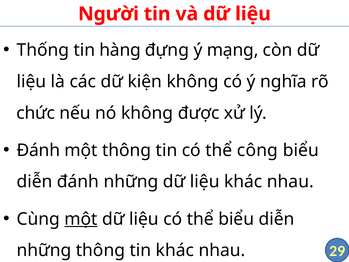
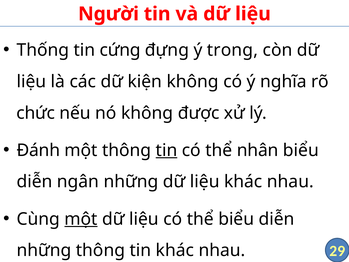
hàng: hàng -> cứng (120, 50)
mạng: mạng -> trọng (232, 50)
tin underline: none -> present (167, 150)
công: công -> nhân (258, 150)
diễn đánh: đánh -> ngân (78, 182)
